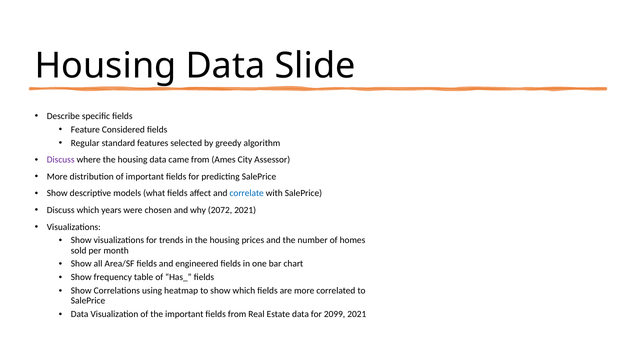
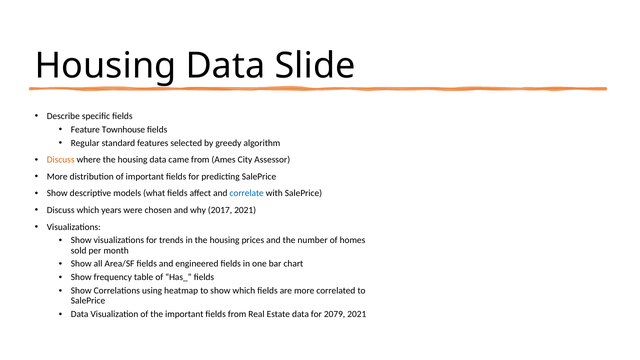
Considered: Considered -> Townhouse (123, 130)
Discuss colour: purple -> orange (61, 160)
2072: 2072 -> 2017 (220, 210)
2099: 2099 -> 2079 (335, 314)
